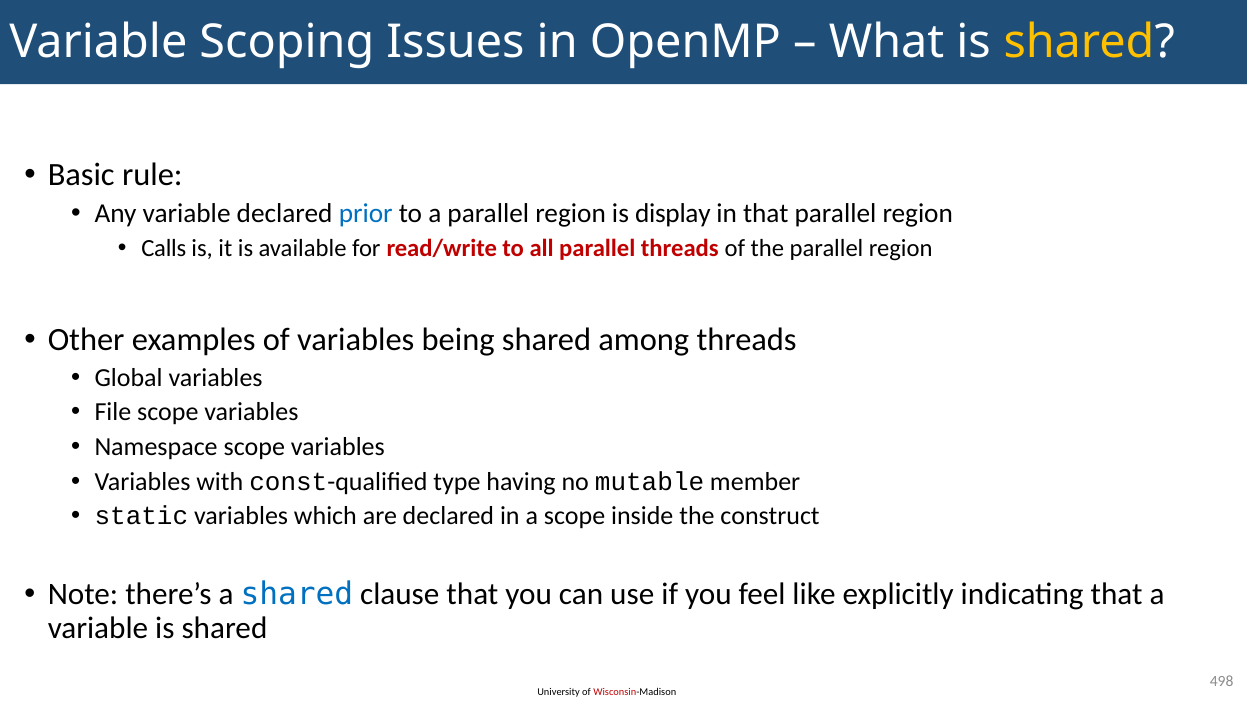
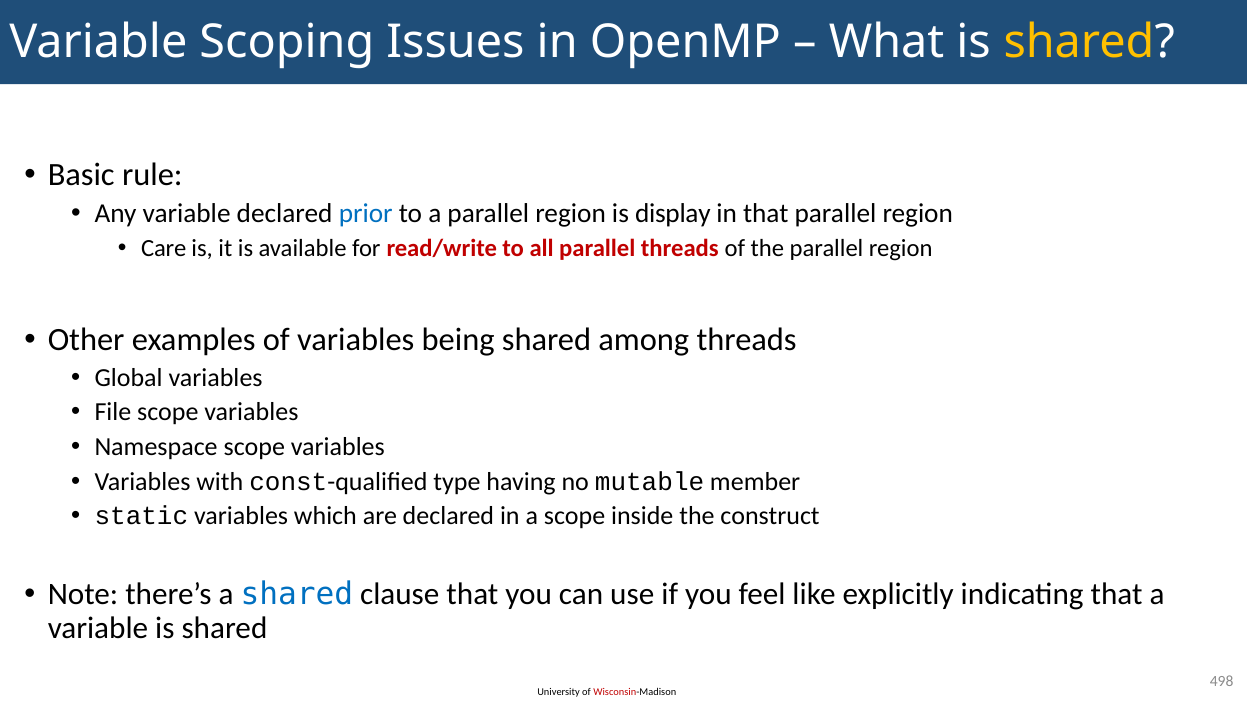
Calls: Calls -> Care (164, 248)
